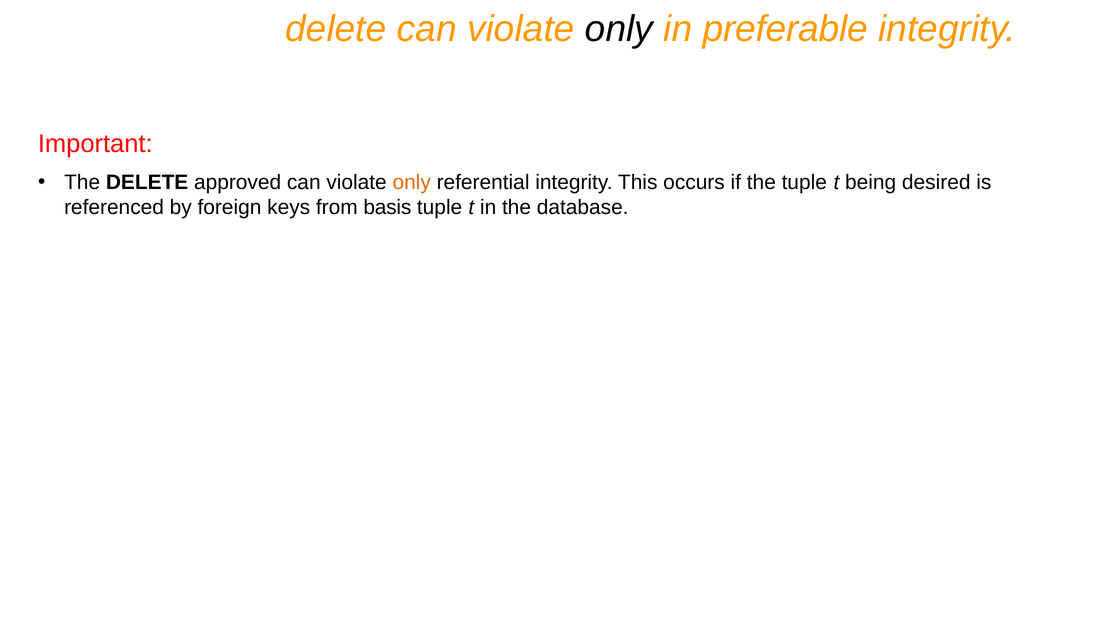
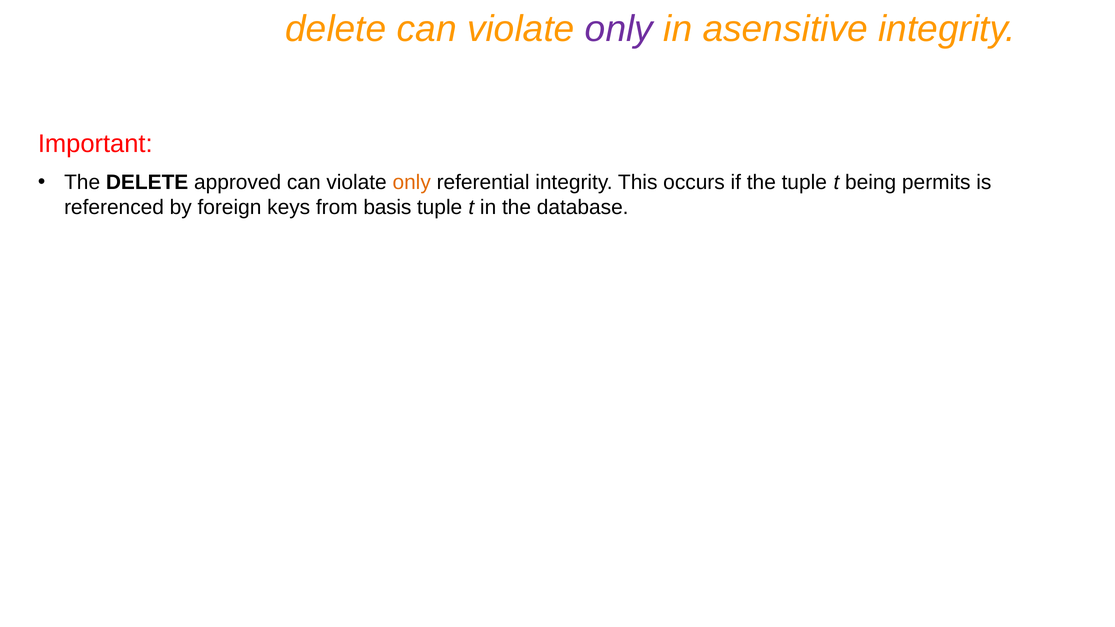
only colour: black -> purple (619, 29)
preferable: preferable -> asensitive (785, 29)
desired: desired -> permits (936, 183)
